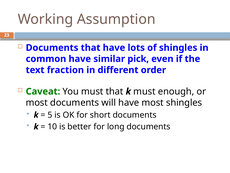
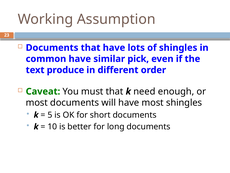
fraction: fraction -> produce (65, 70)
k must: must -> need (144, 91)
